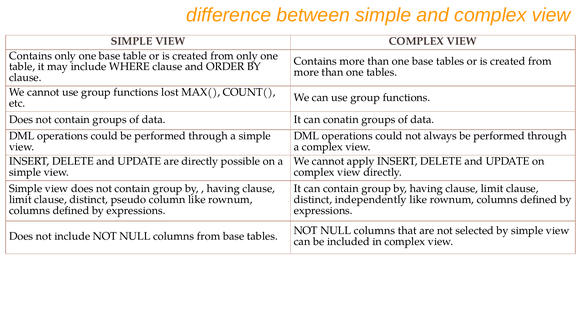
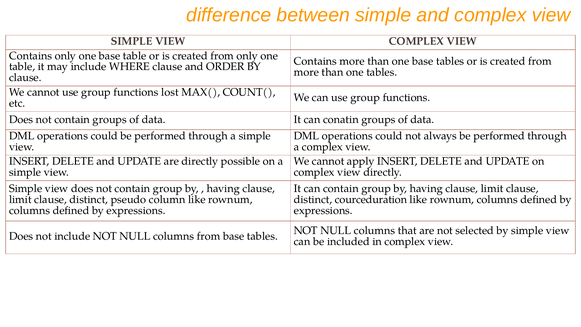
independently: independently -> courceduration (371, 200)
